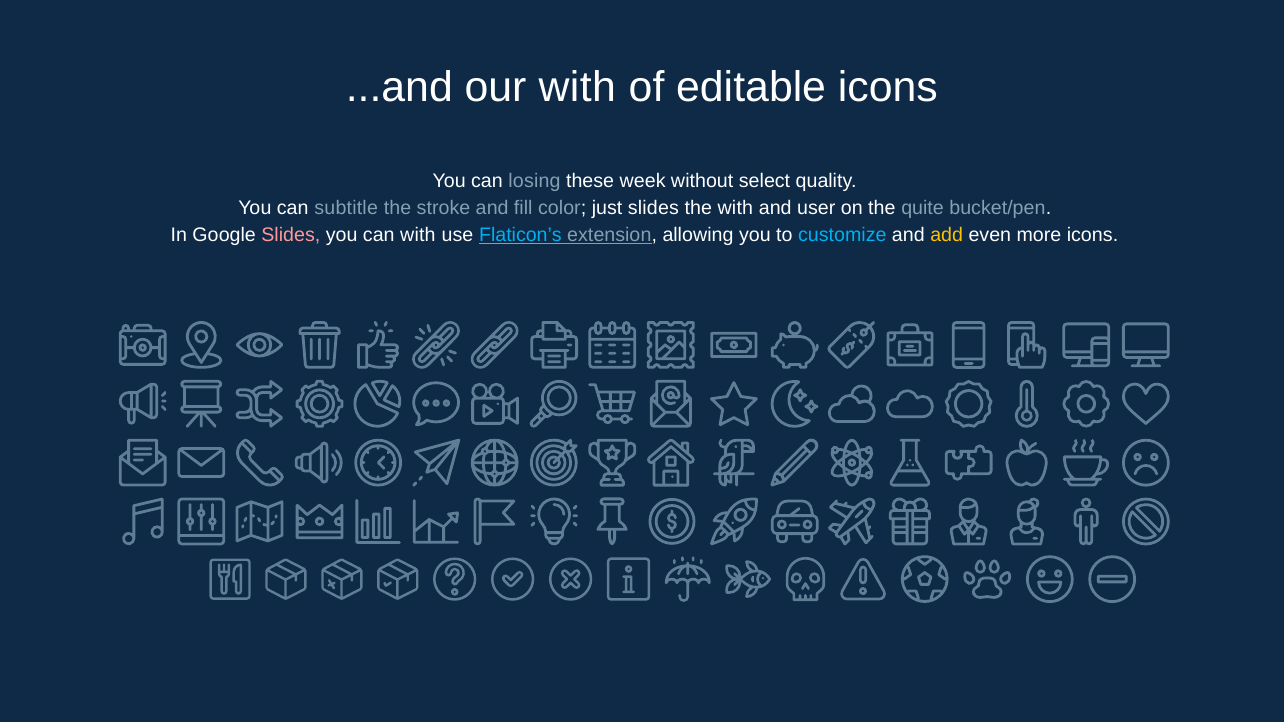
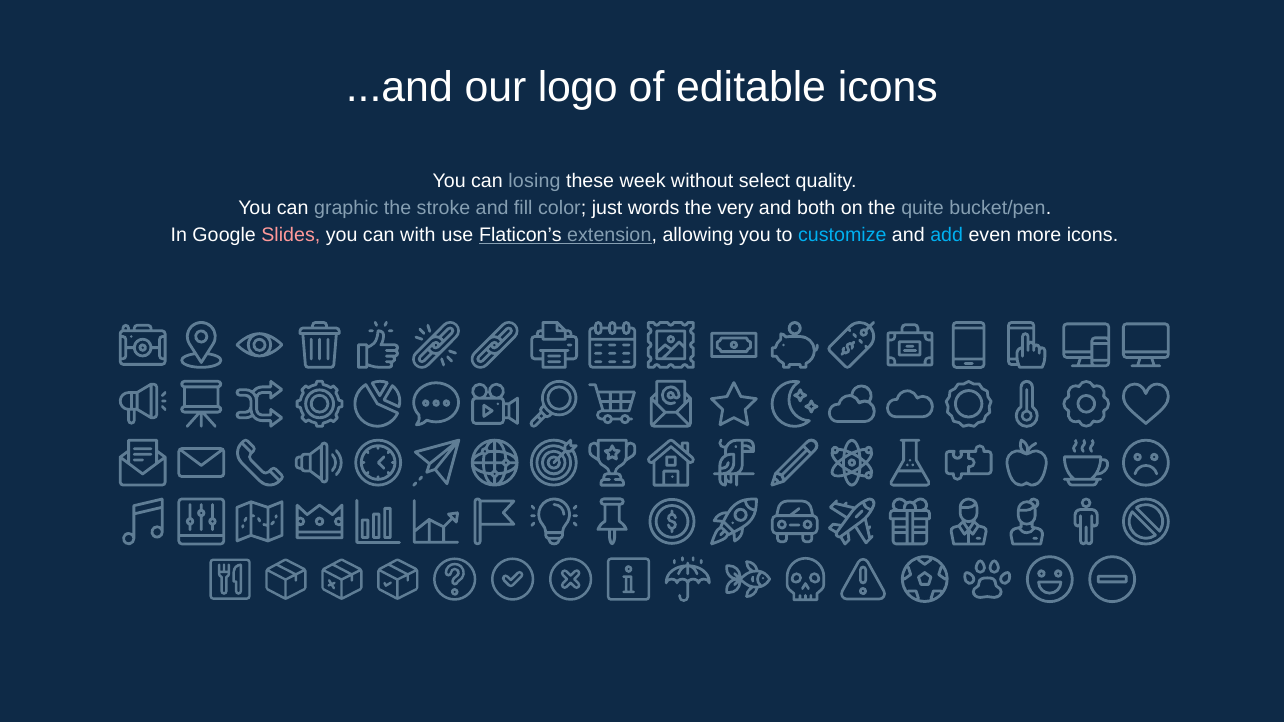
our with: with -> logo (578, 87)
subtitle: subtitle -> graphic (346, 208)
just slides: slides -> words (654, 208)
the with: with -> very (736, 208)
user: user -> both (816, 208)
Flaticon’s colour: light blue -> white (520, 235)
add colour: yellow -> light blue (947, 235)
